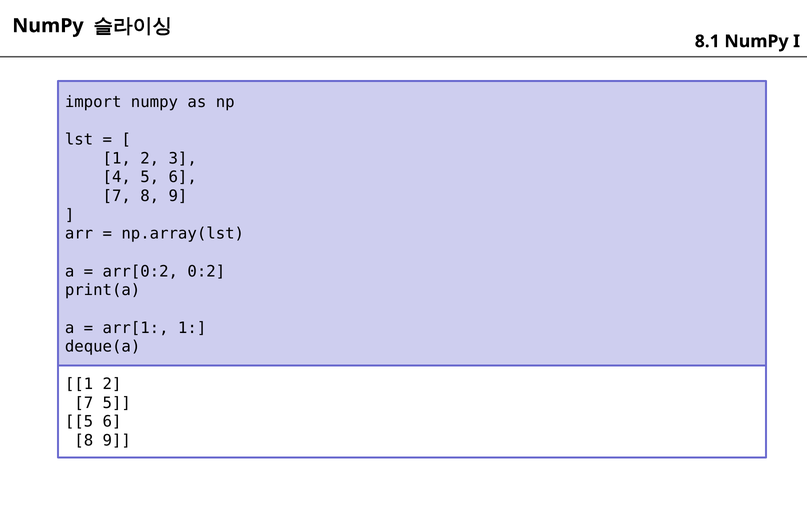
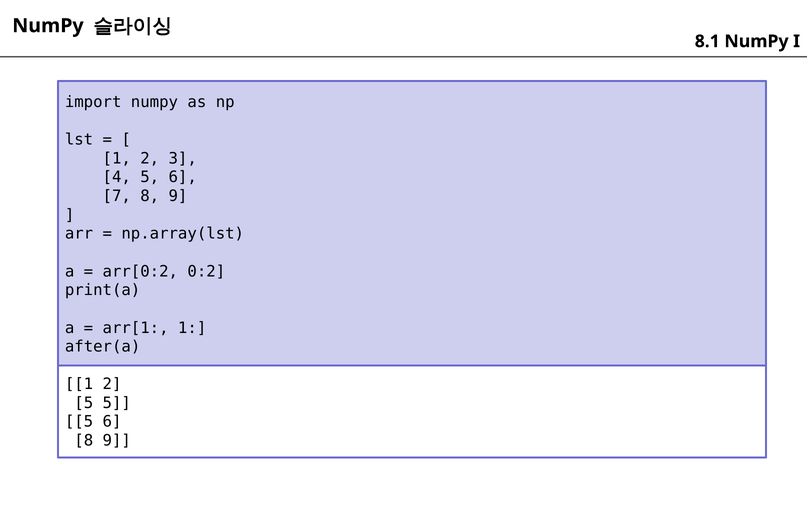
deque(a: deque(a -> after(a (103, 347)
7: 7 -> 5 (84, 403)
